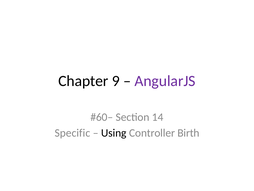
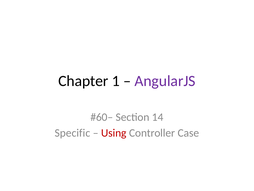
9: 9 -> 1 (116, 81)
Using colour: black -> red (114, 133)
Birth: Birth -> Case (188, 133)
